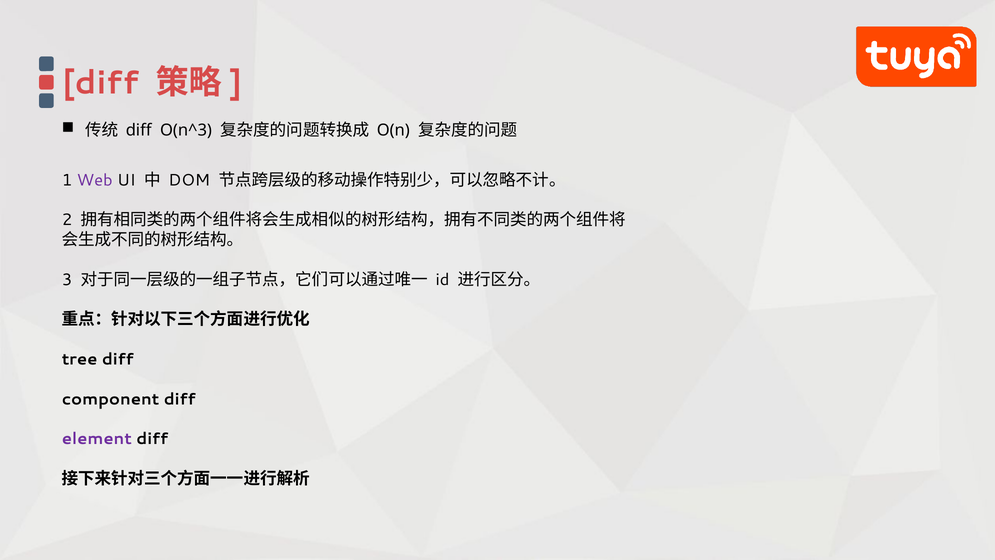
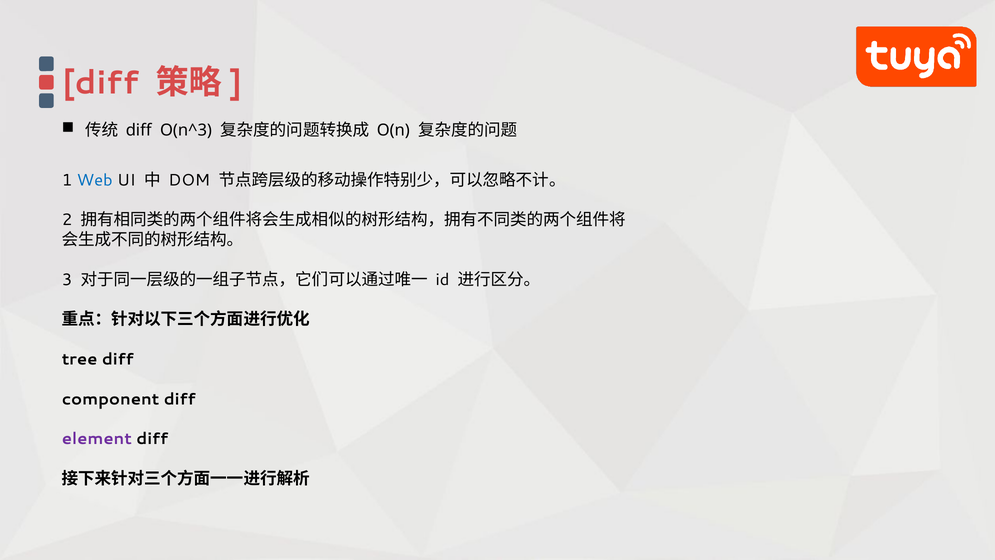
Web colour: purple -> blue (95, 180)
